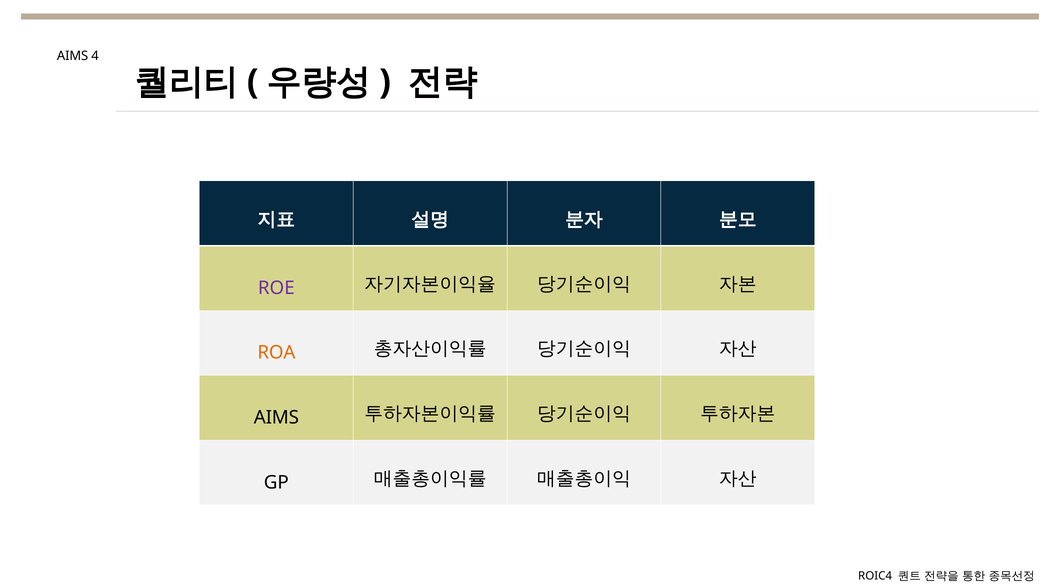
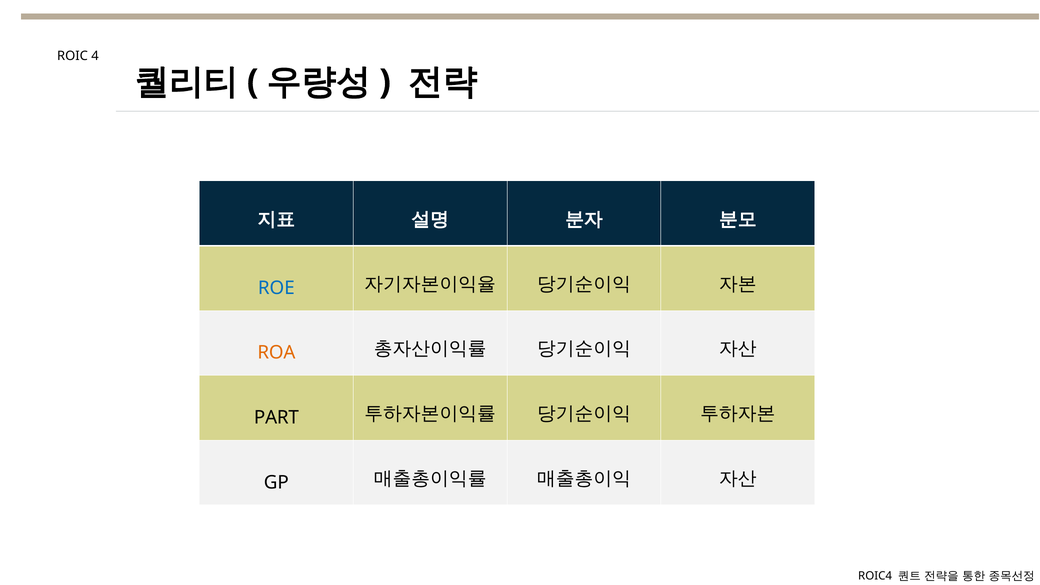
AIMS: AIMS -> ROIC (73, 56)
ROE colour: purple -> blue (276, 288)
AIMS: AIMS -> PART (276, 418)
